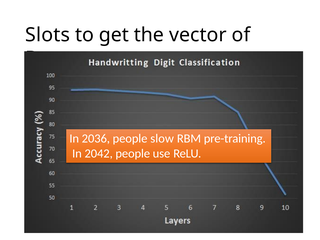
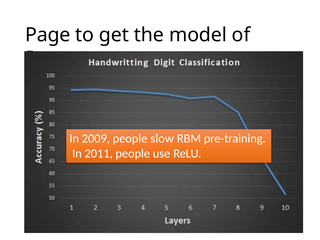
Slots: Slots -> Page (48, 35)
vector: vector -> model (198, 35)
2036: 2036 -> 2009 (96, 139)
2042: 2042 -> 2011 (99, 153)
